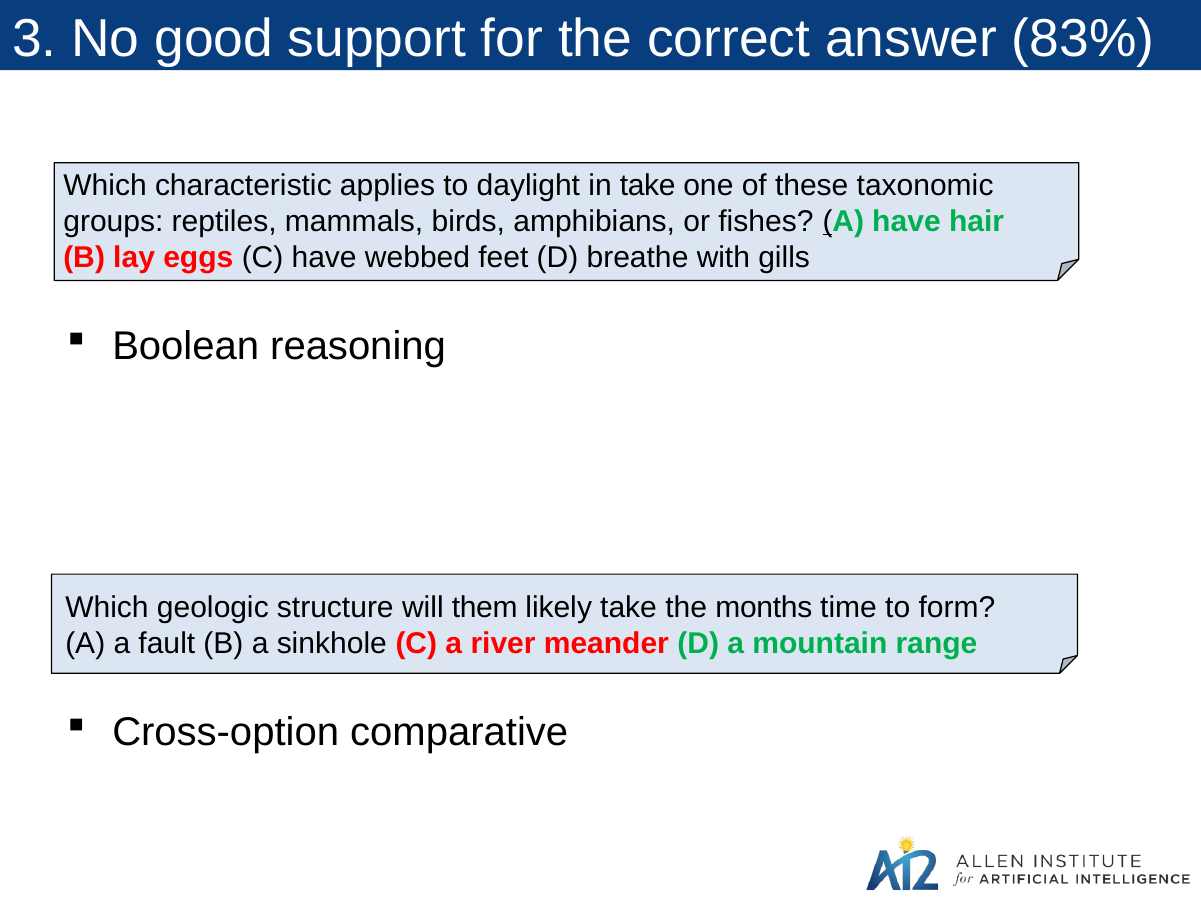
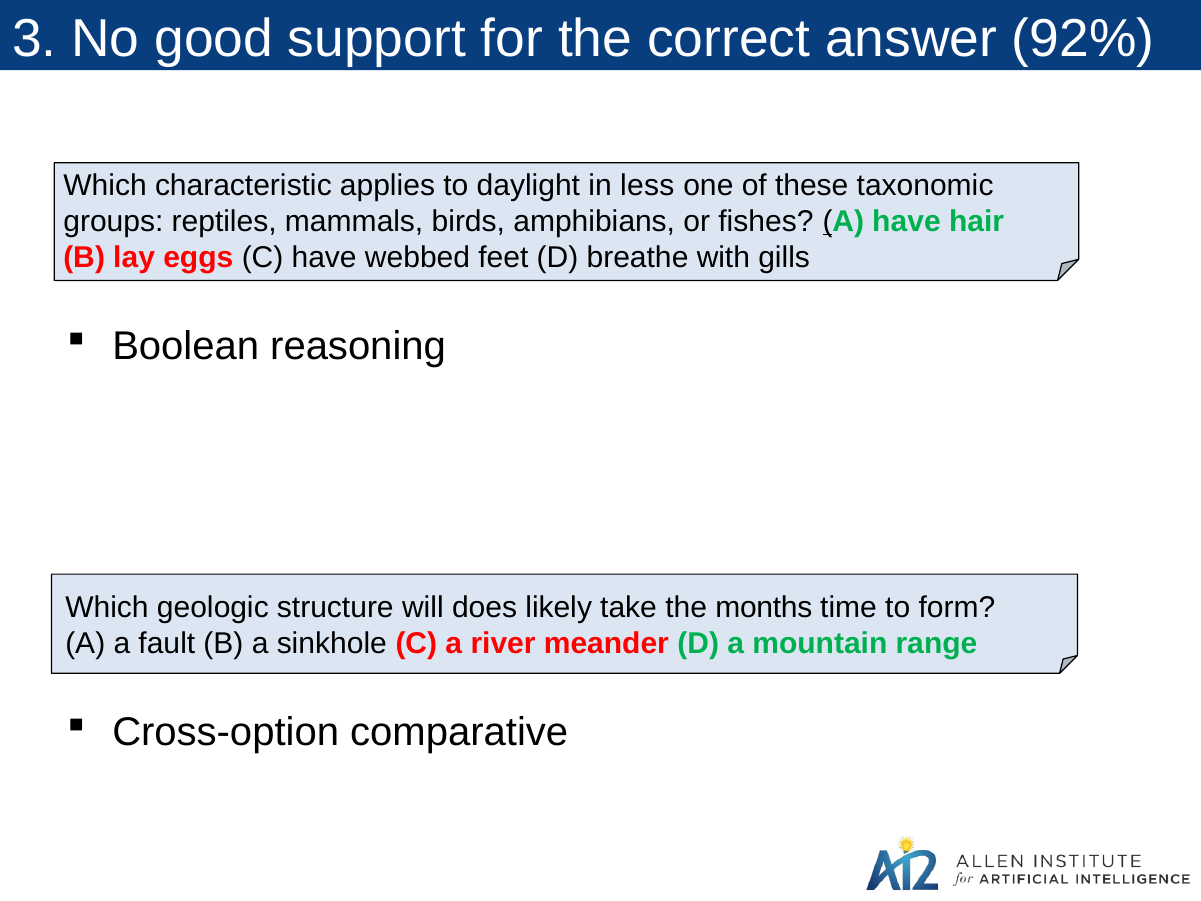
83%: 83% -> 92% (1083, 39)
in take: take -> less (647, 185)
them: them -> does (485, 607)
